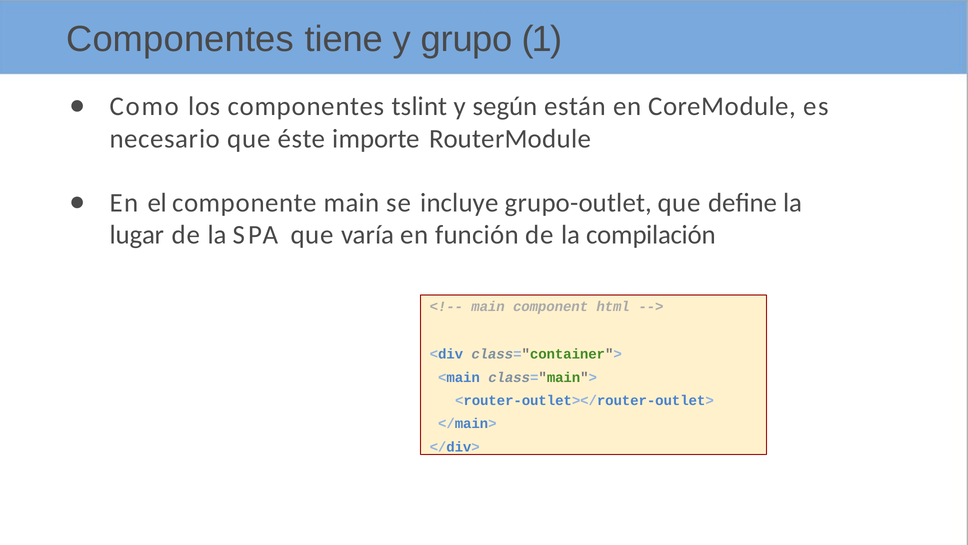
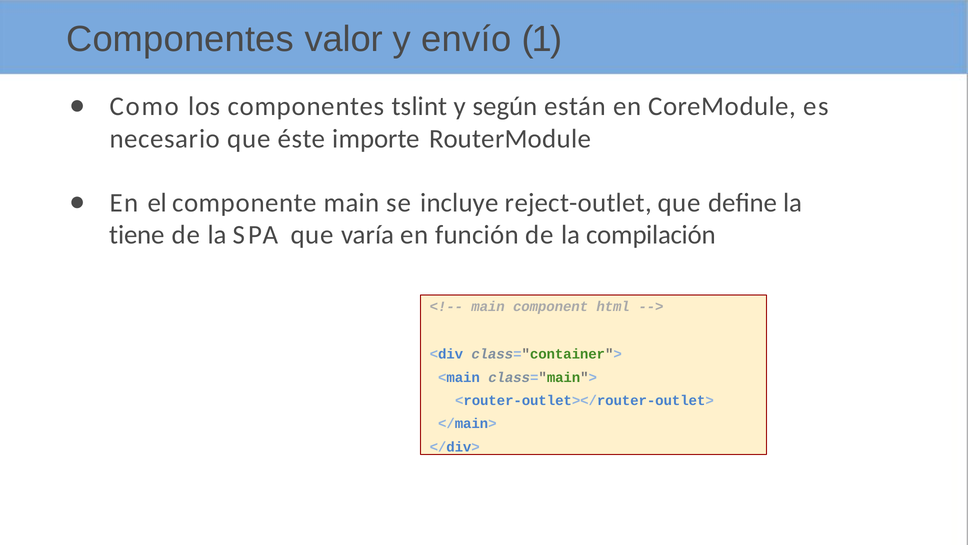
tiene: tiene -> valor (344, 39)
grupo: grupo -> envío (466, 39)
grupo-outlet: grupo-outlet -> reject-outlet (578, 203)
lugar: lugar -> tiene (137, 235)
